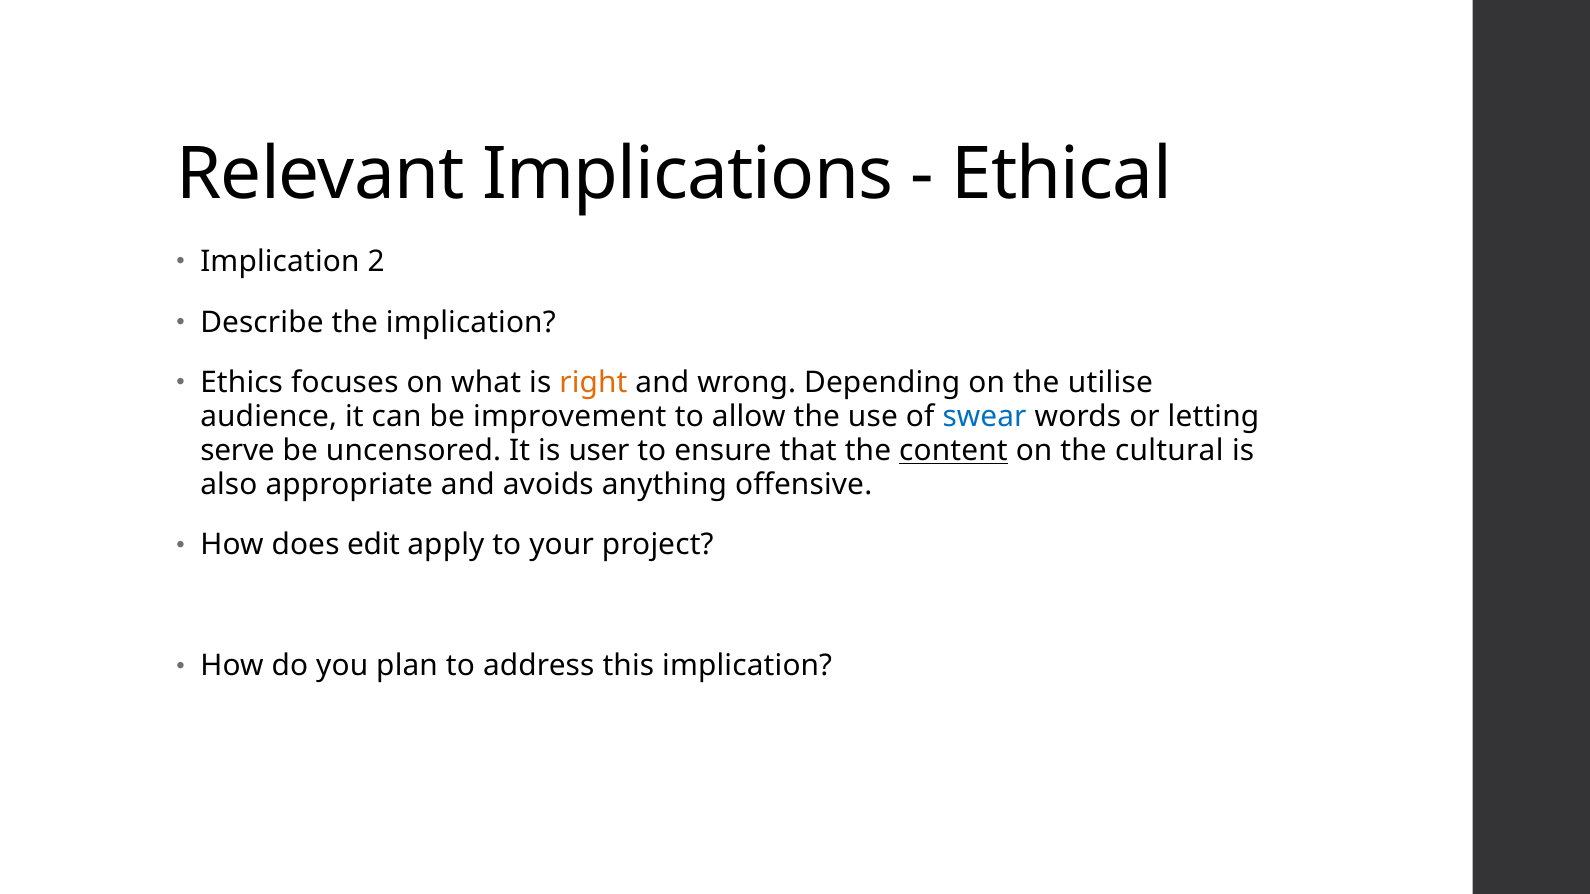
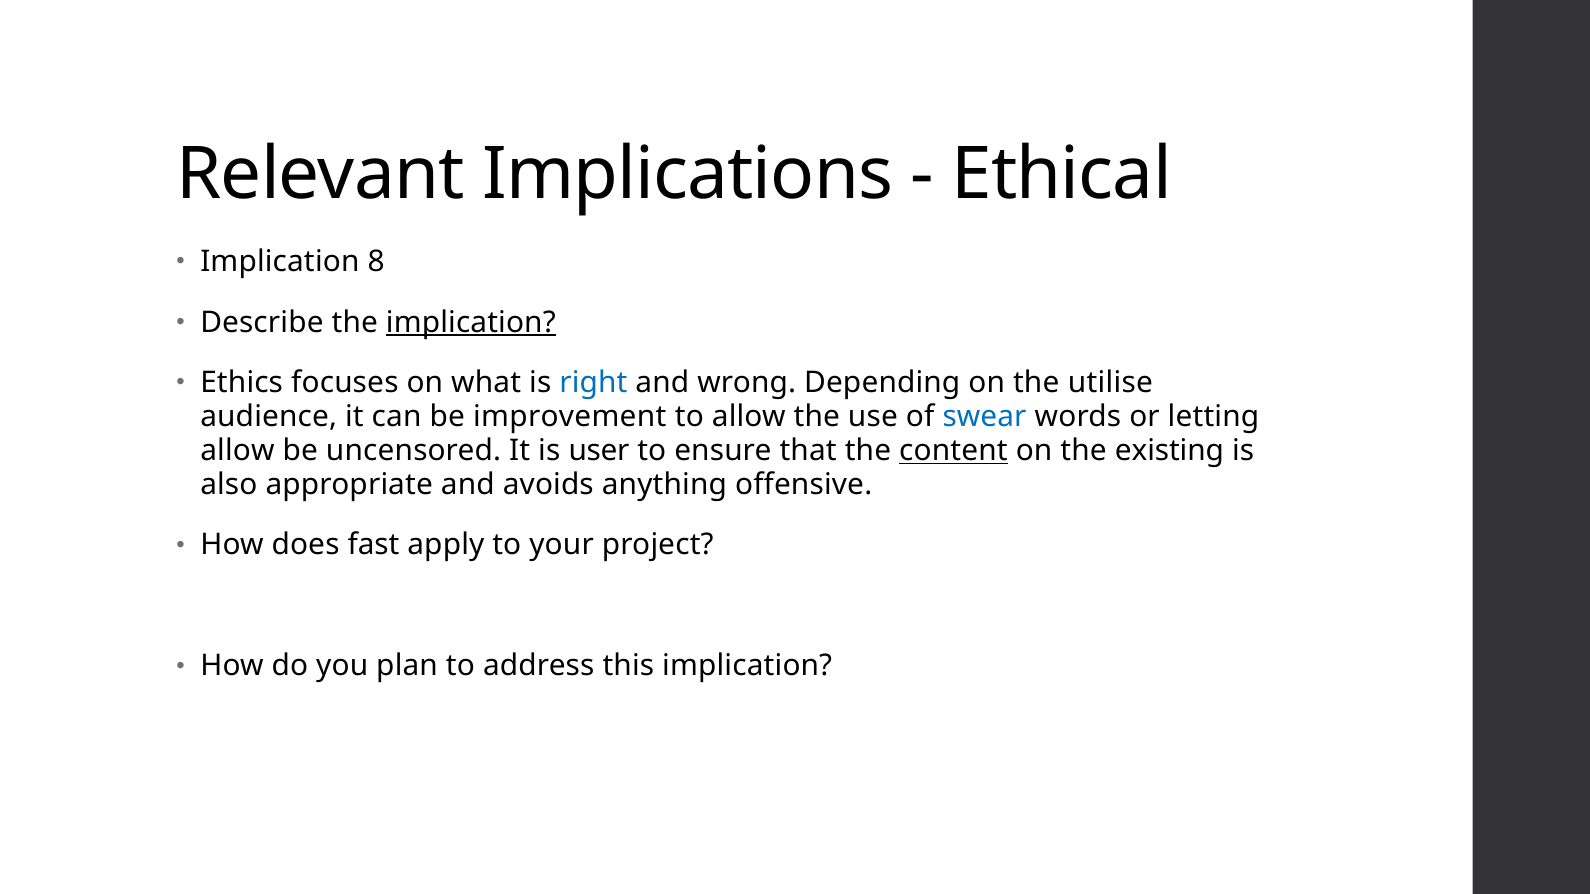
2: 2 -> 8 (376, 262)
implication underline: none -> present (471, 322)
right colour: orange -> blue (593, 383)
serve: serve -> allow (237, 451)
cultural: cultural -> existing (1169, 451)
edit: edit -> fast (373, 545)
